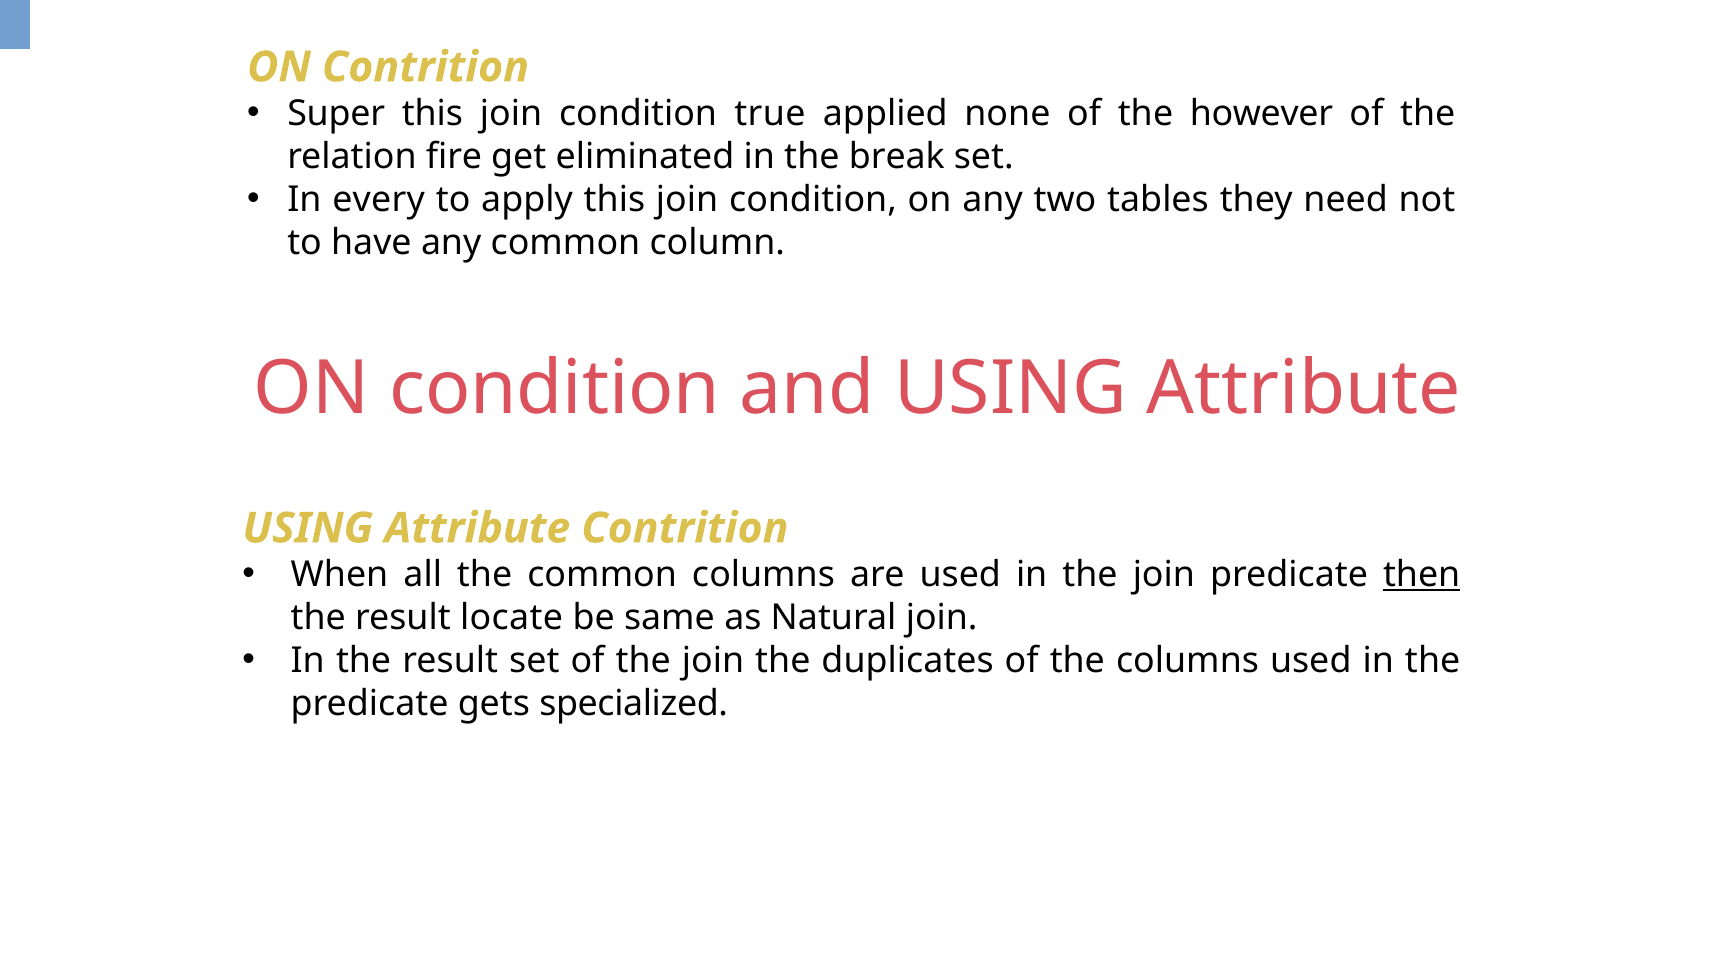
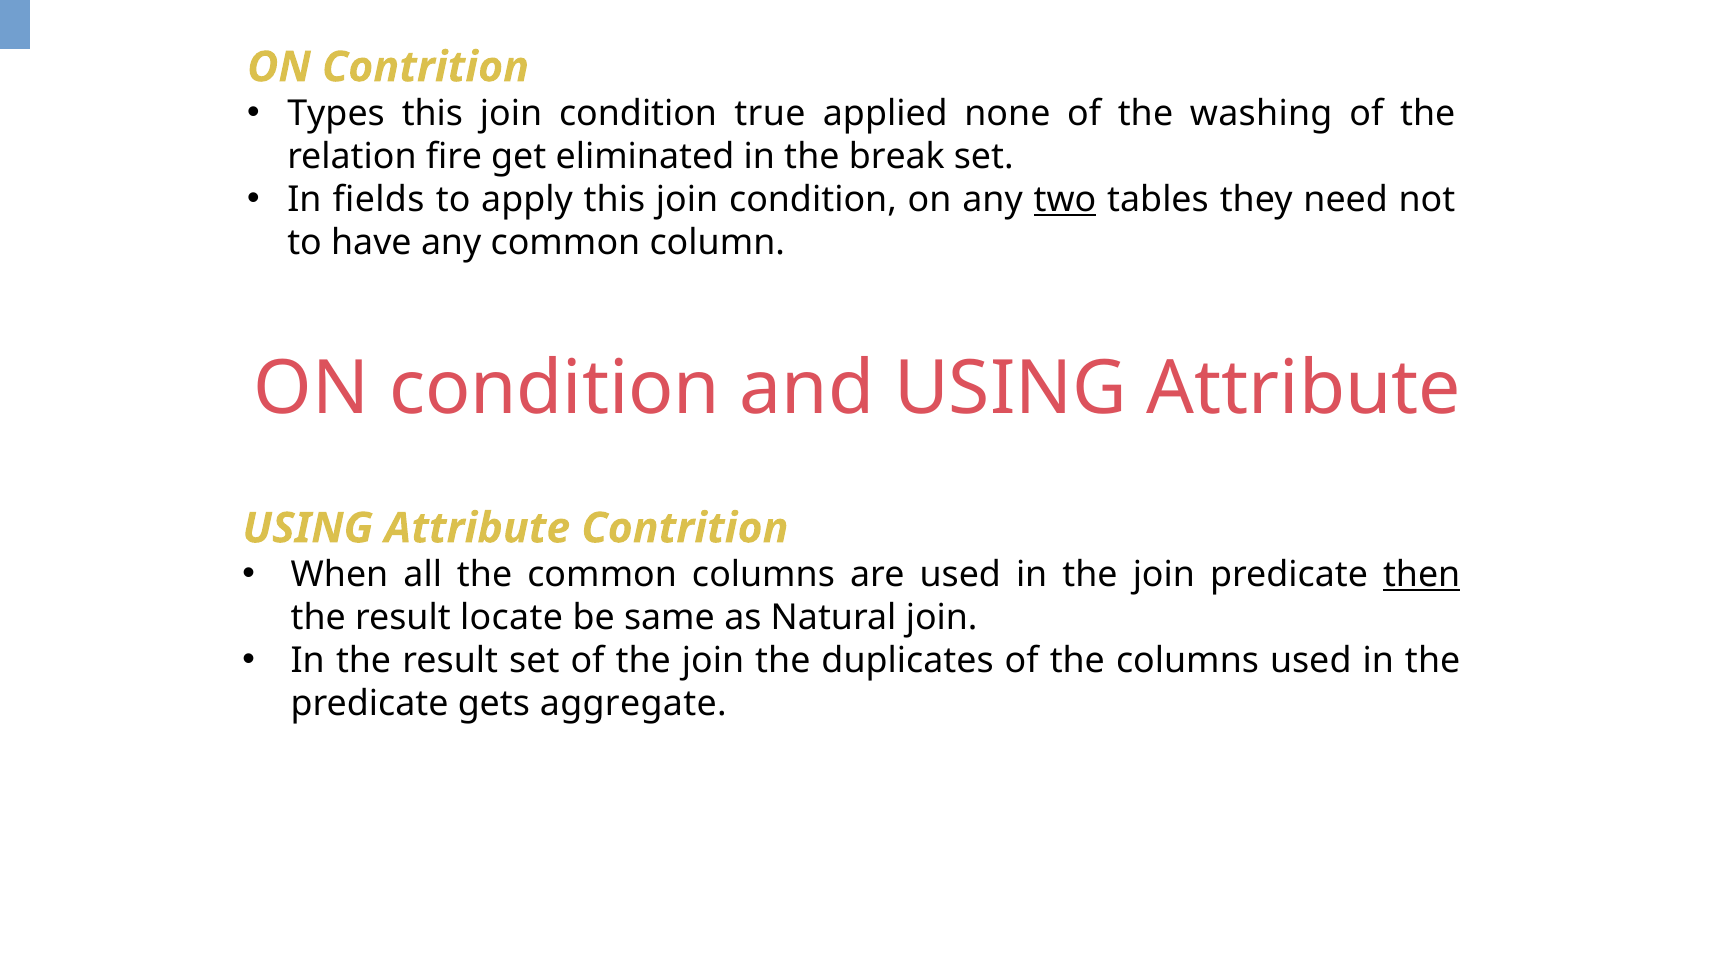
Super: Super -> Types (336, 114)
however: however -> washing (1261, 114)
every: every -> fields (378, 200)
two underline: none -> present (1065, 200)
specialized: specialized -> aggregate (633, 703)
